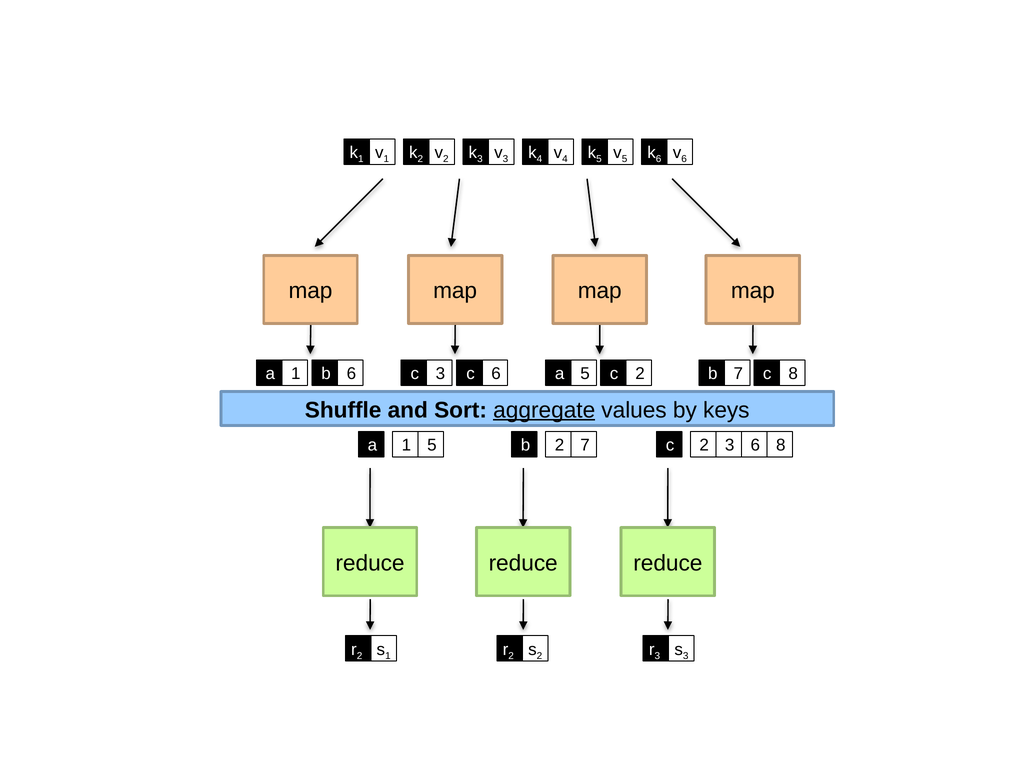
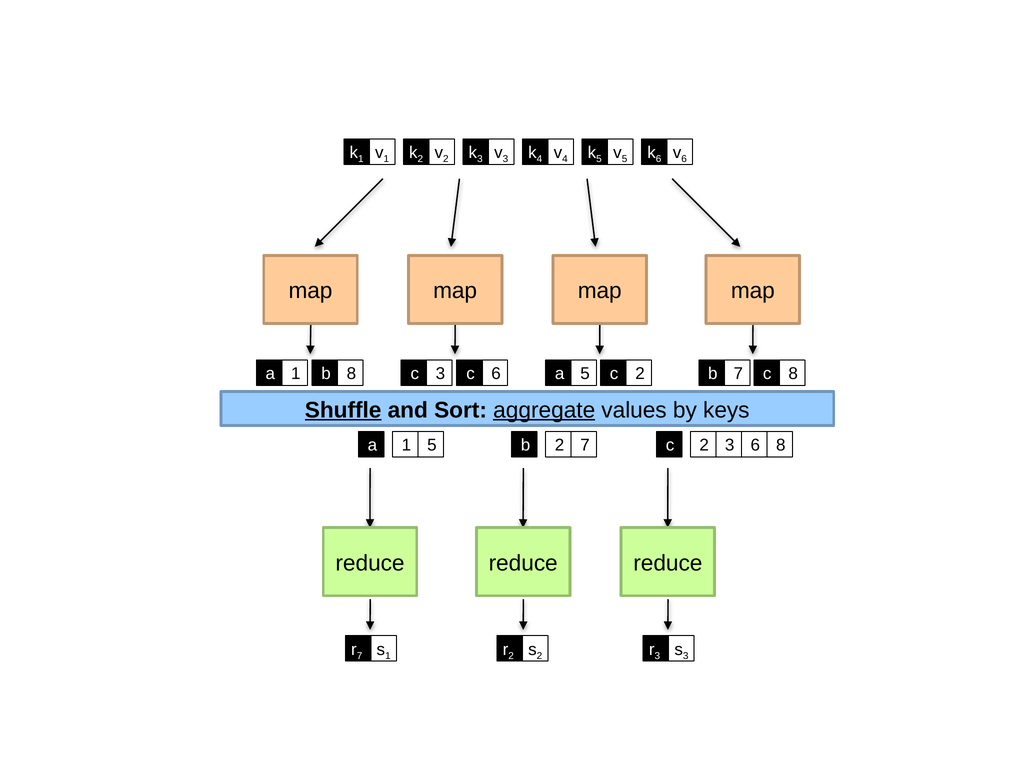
1 6: 6 -> 8 (351, 374)
Shuffle underline: none -> present (343, 410)
2: 2 -> 7 (360, 656)
